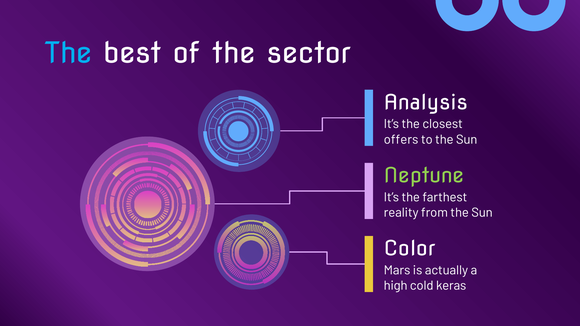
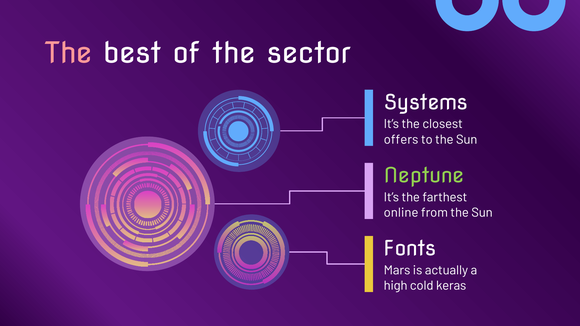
The colour: light blue -> pink (68, 53)
Analysis: Analysis -> Systems (426, 103)
reality: reality -> online (401, 213)
Color: Color -> Fonts (410, 249)
